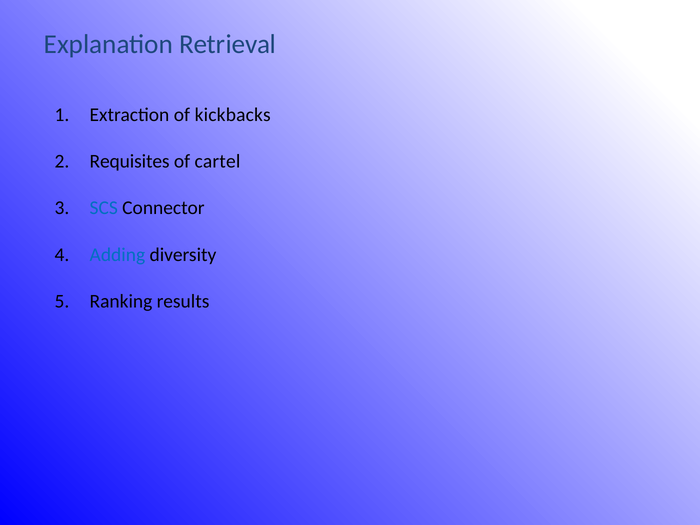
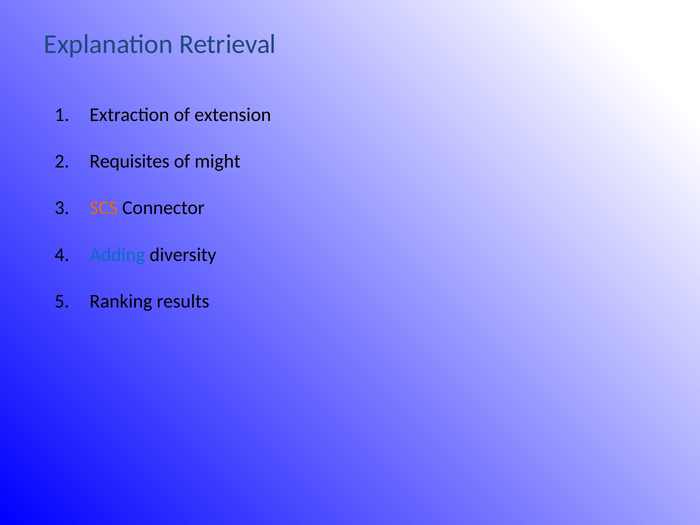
kickbacks: kickbacks -> extension (233, 115)
cartel: cartel -> might (218, 161)
SCS colour: blue -> orange (104, 208)
